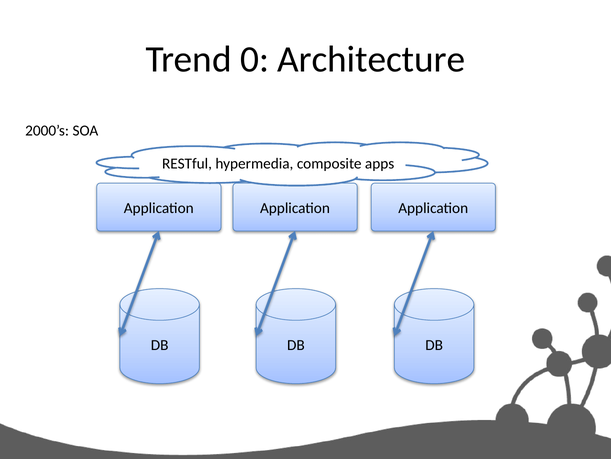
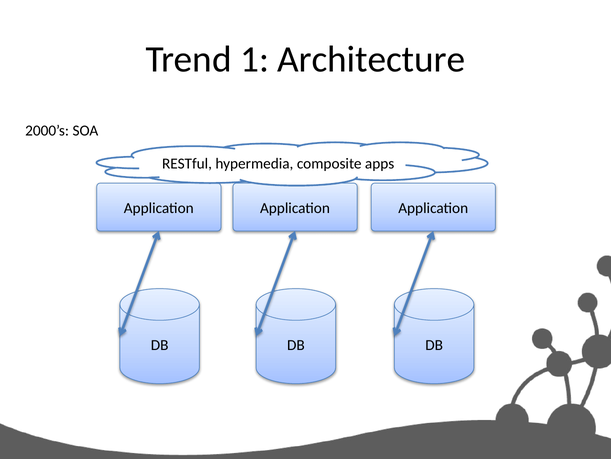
0: 0 -> 1 (255, 59)
